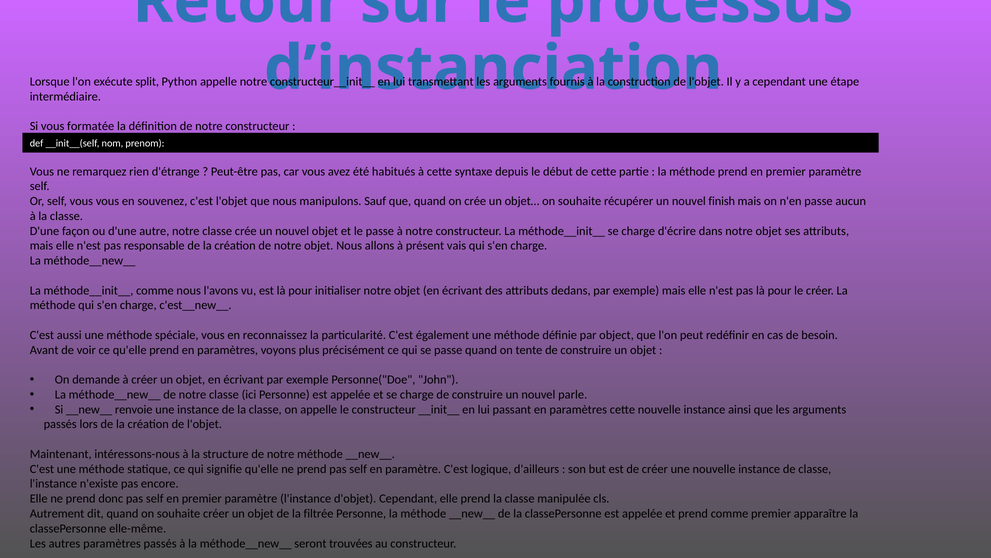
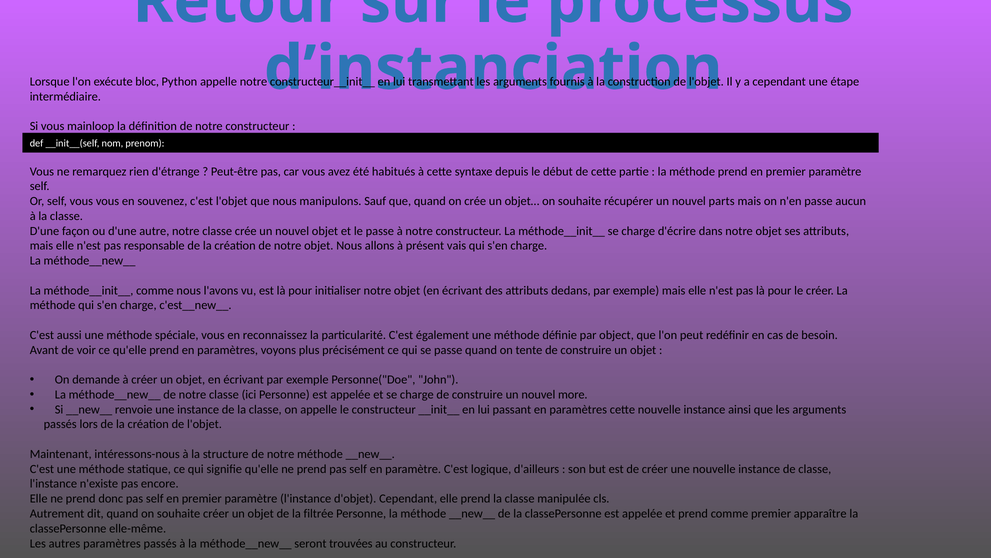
split: split -> bloc (147, 82)
formatée: formatée -> mainloop (91, 126)
finish: finish -> parts (722, 201)
parle: parle -> more (573, 394)
